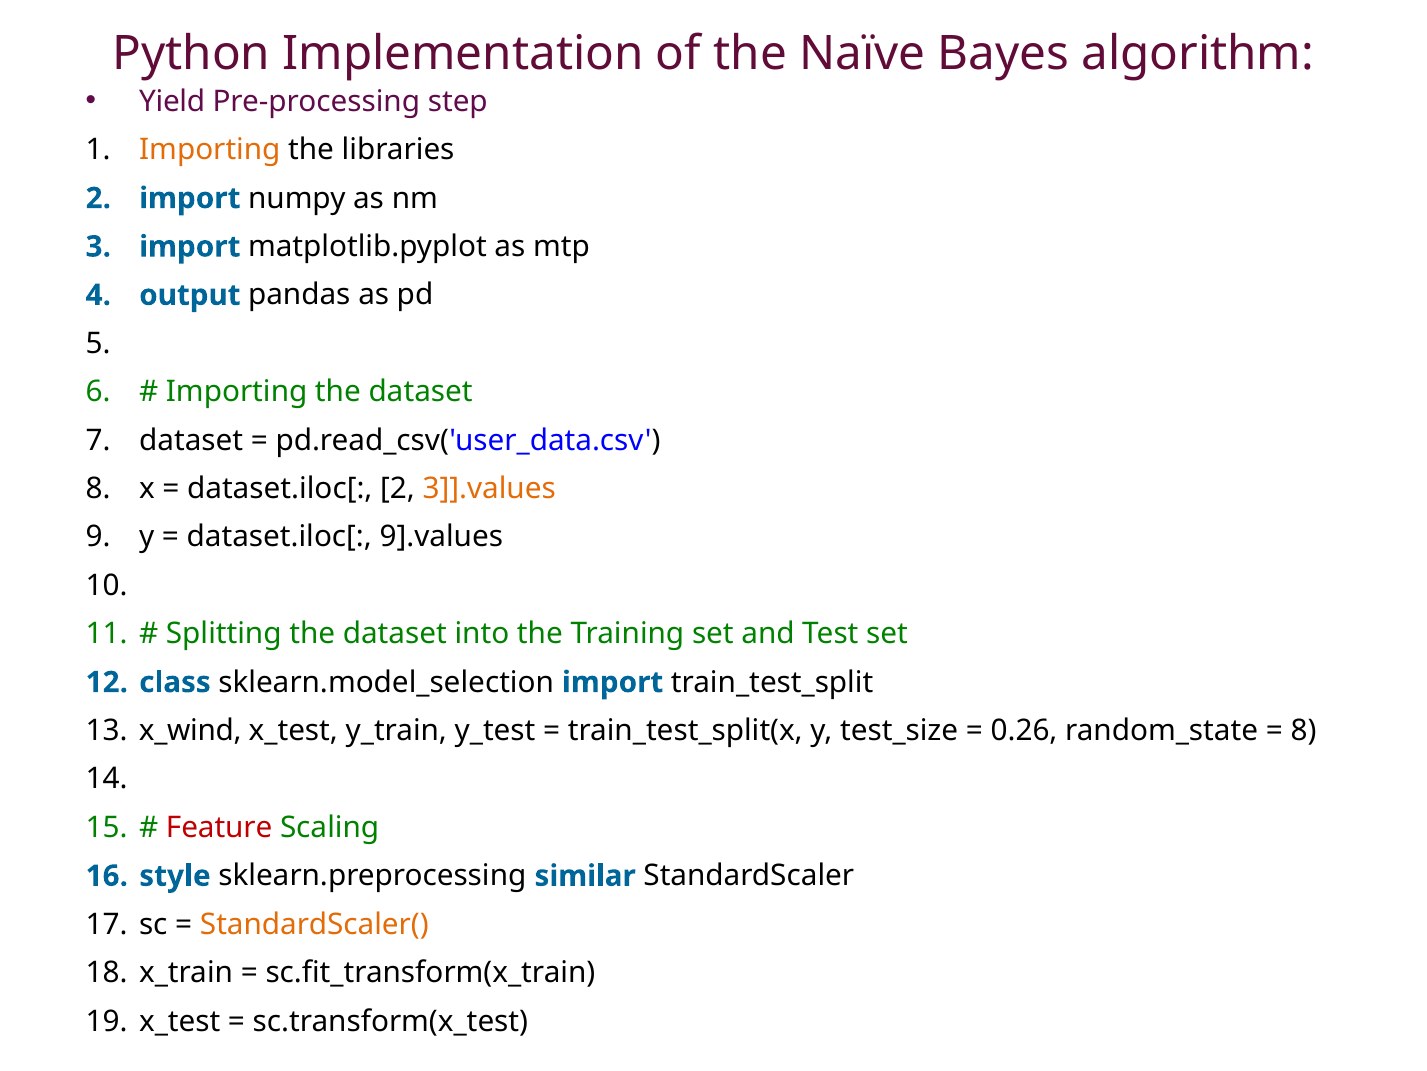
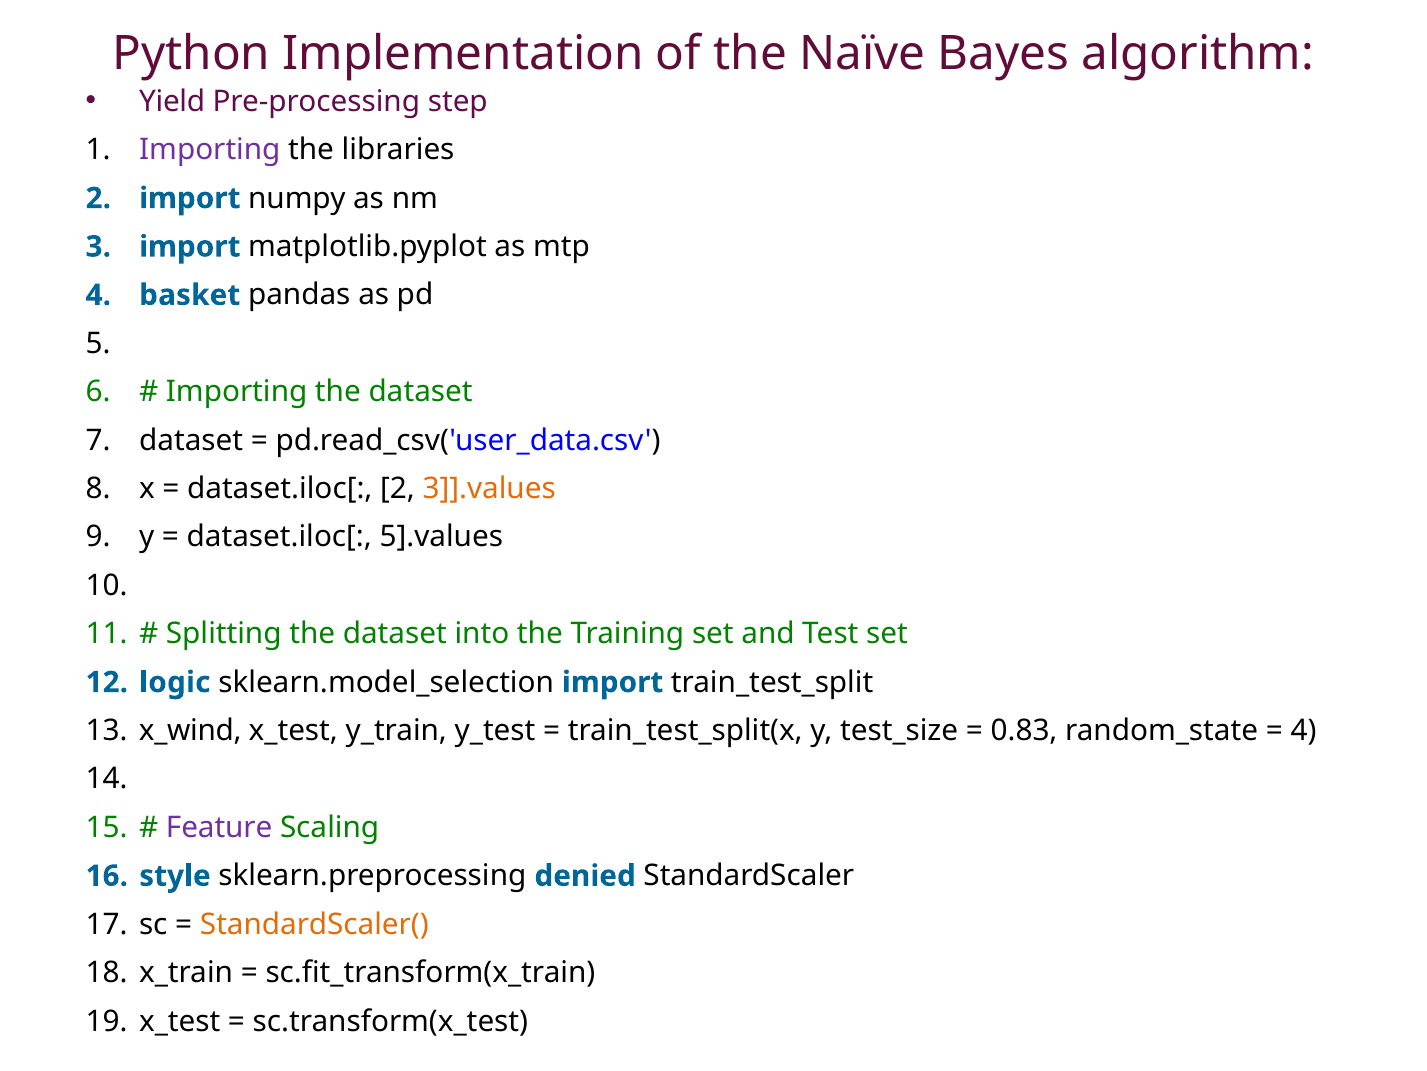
Importing colour: orange -> purple (210, 150)
output: output -> basket (190, 295)
9].values: 9].values -> 5].values (441, 537)
class: class -> logic (175, 682)
0.26: 0.26 -> 0.83 (1024, 730)
8: 8 -> 4 (1304, 730)
Feature colour: red -> purple (219, 827)
similar: similar -> denied (585, 875)
